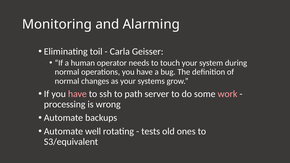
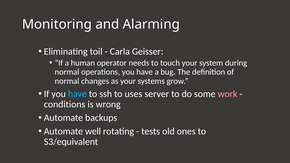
have colour: pink -> light blue (77, 94)
path: path -> uses (133, 94)
processing: processing -> conditions (65, 104)
